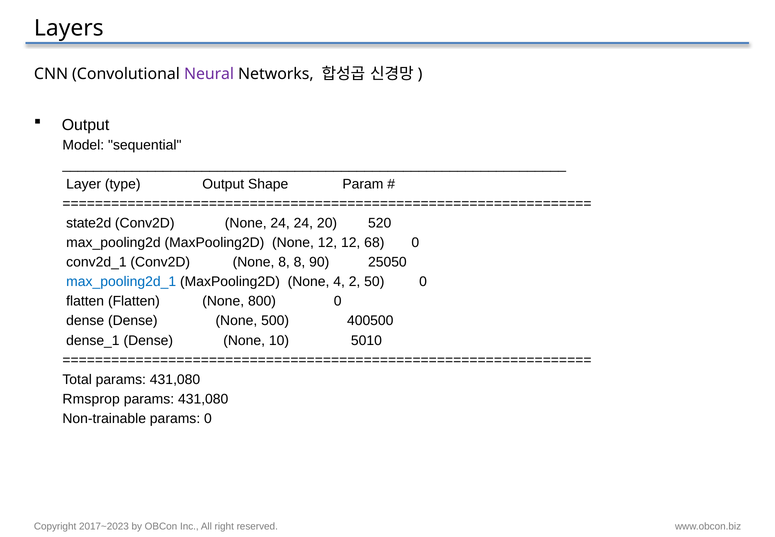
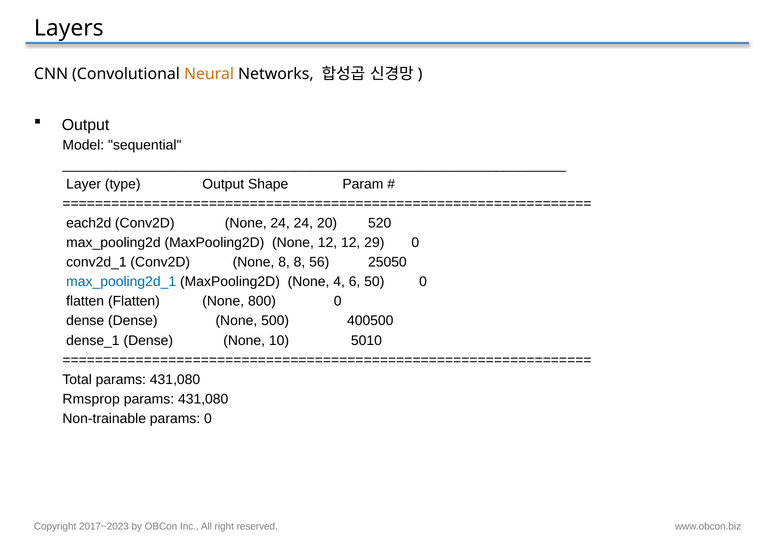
Neural colour: purple -> orange (209, 74)
state2d: state2d -> each2d (89, 223)
68: 68 -> 29 (374, 243)
90: 90 -> 56 (319, 262)
2: 2 -> 6 (355, 282)
